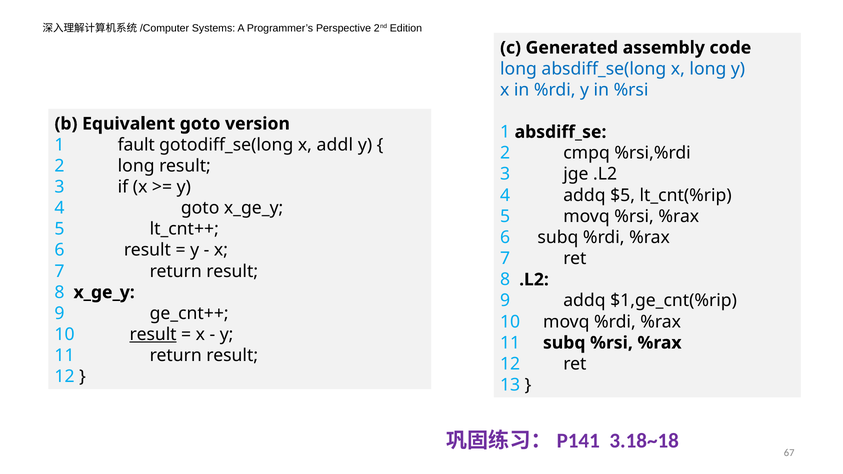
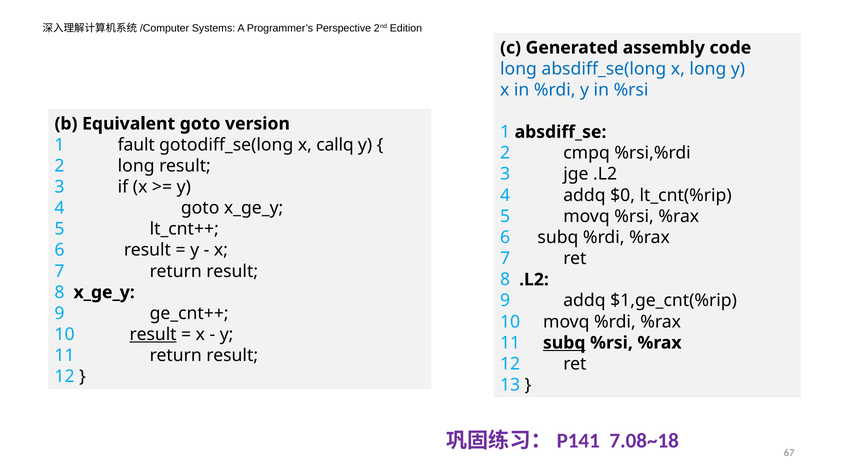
addl: addl -> callq (335, 145)
$5: $5 -> $0 (623, 195)
subq underline: none -> present (564, 343)
3.18~18: 3.18~18 -> 7.08~18 (644, 441)
